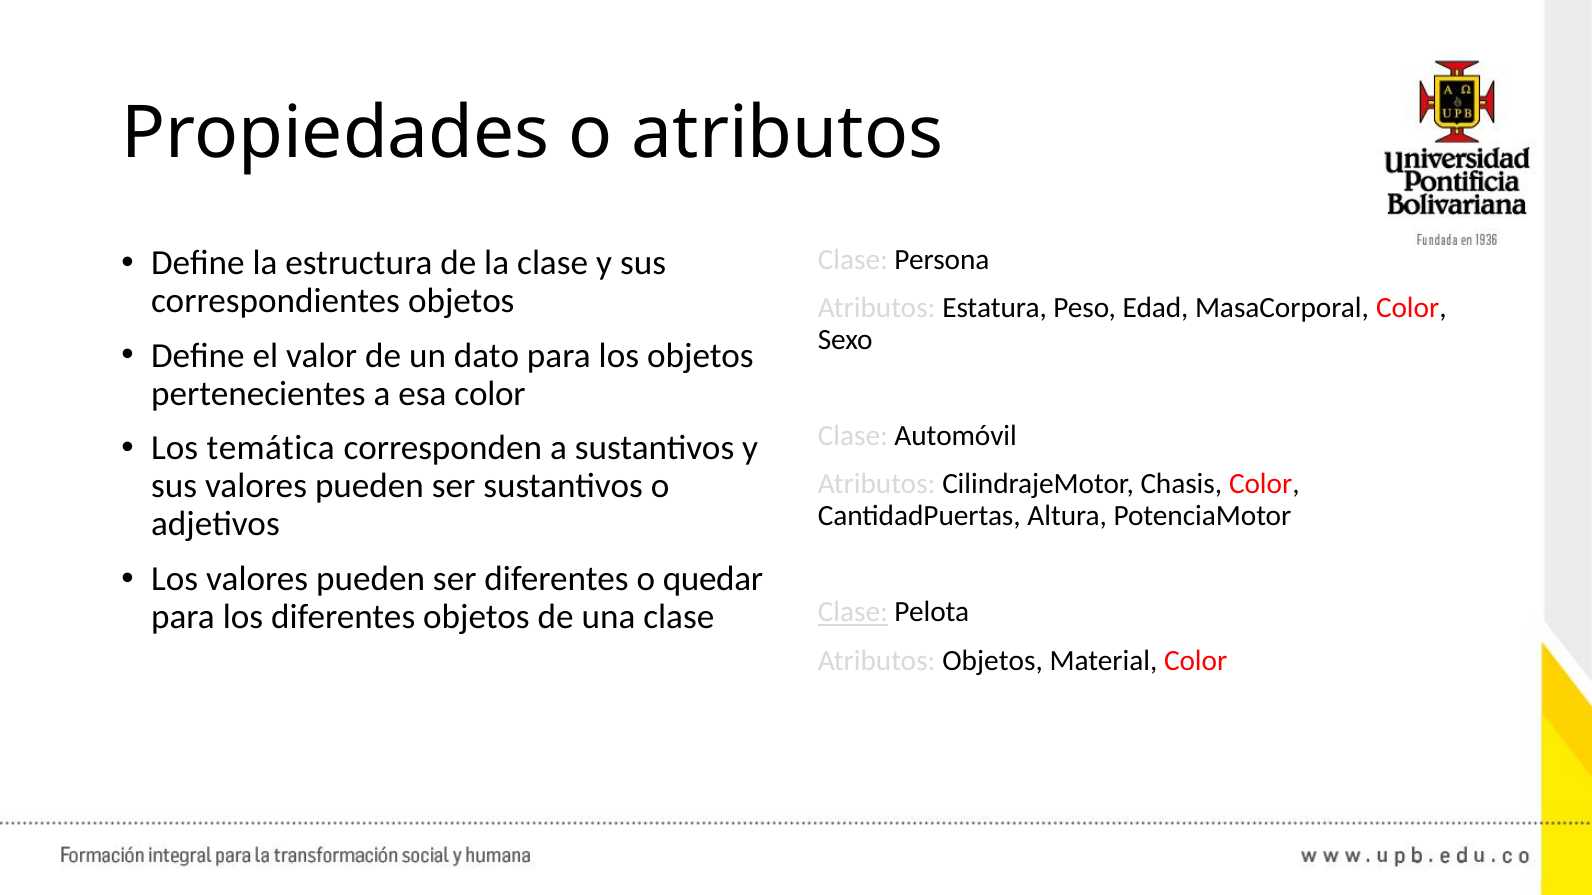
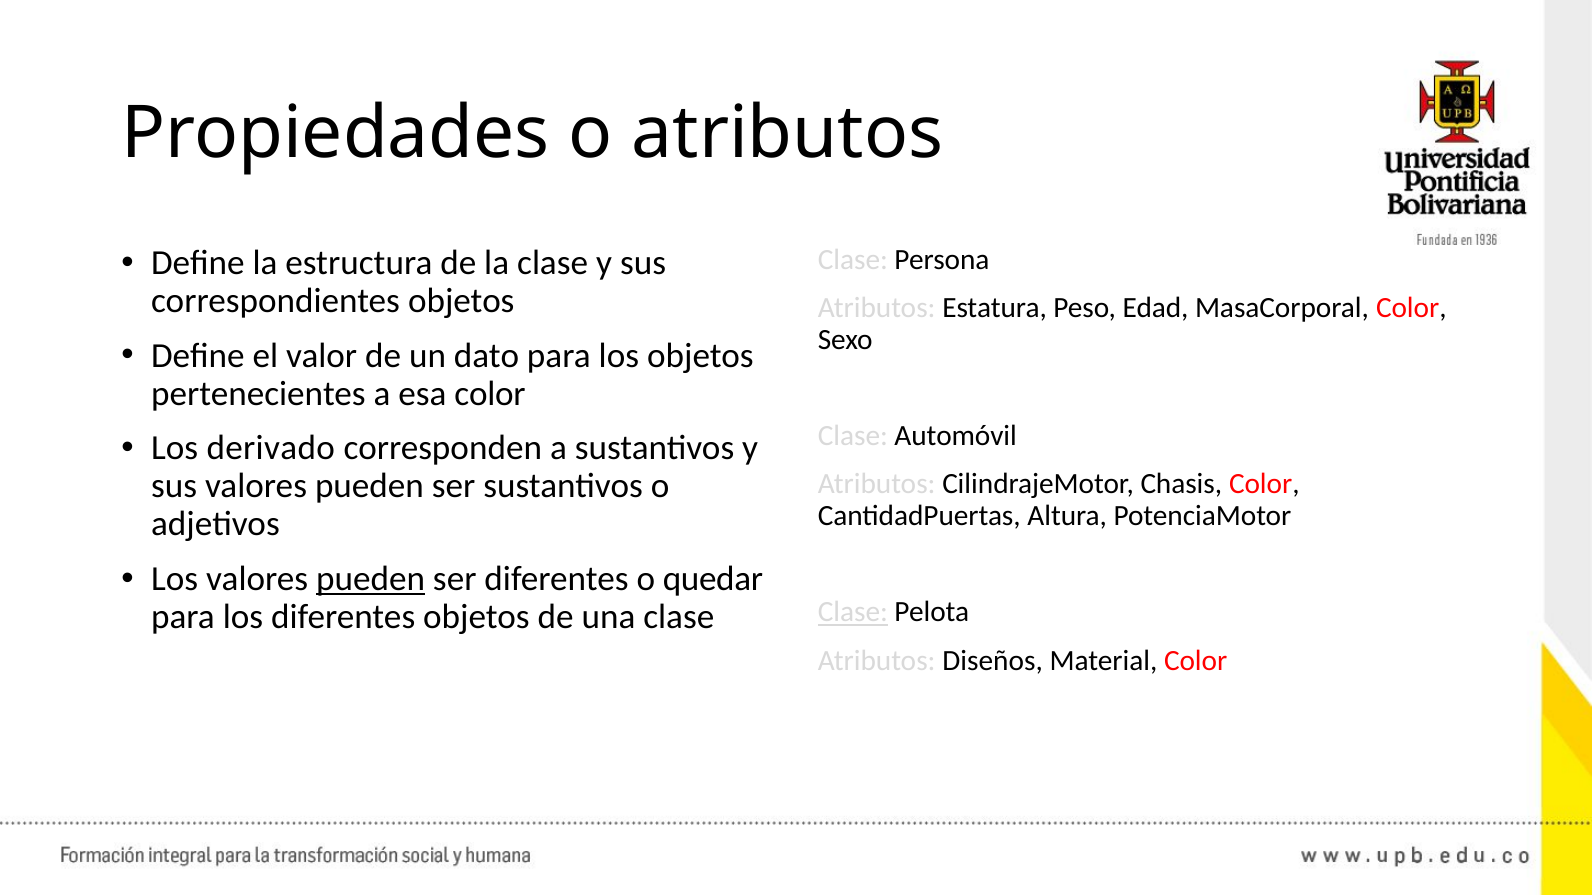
temática: temática -> derivado (271, 448)
pueden underline: none -> present (371, 579)
Atributos Objetos: Objetos -> Diseños (993, 661)
